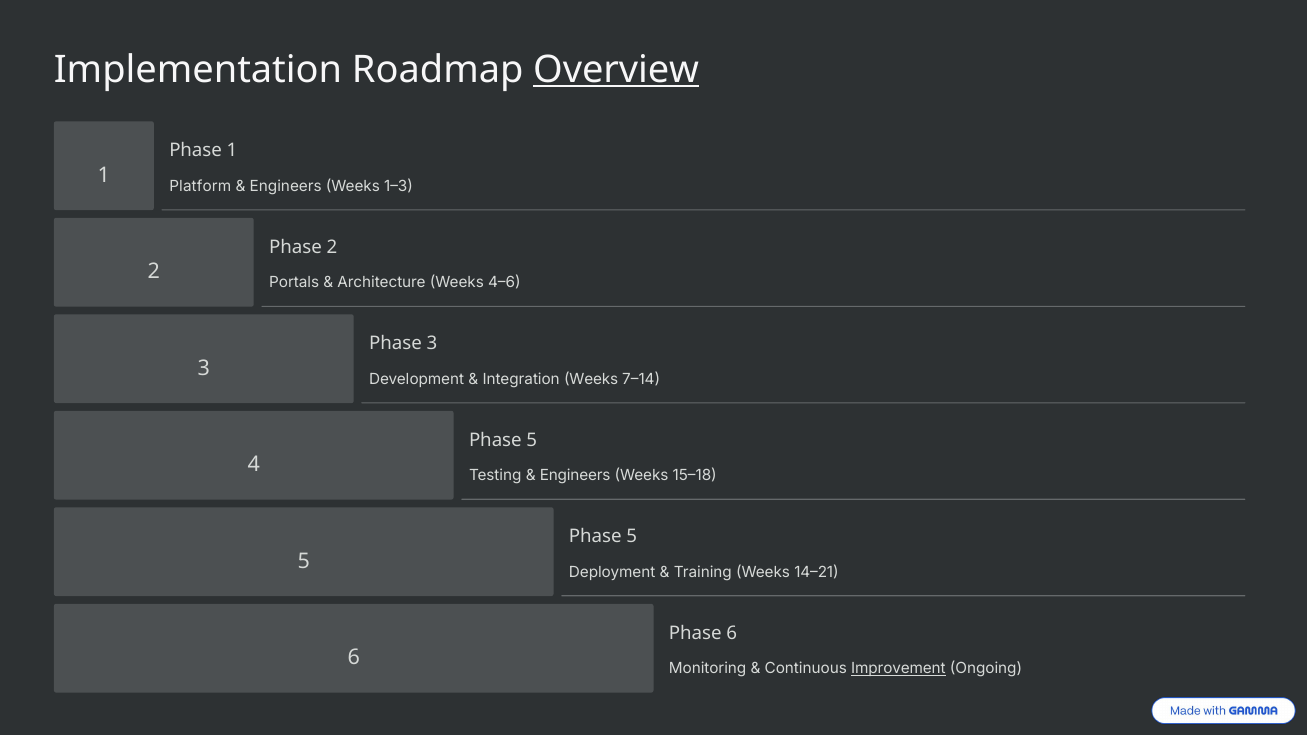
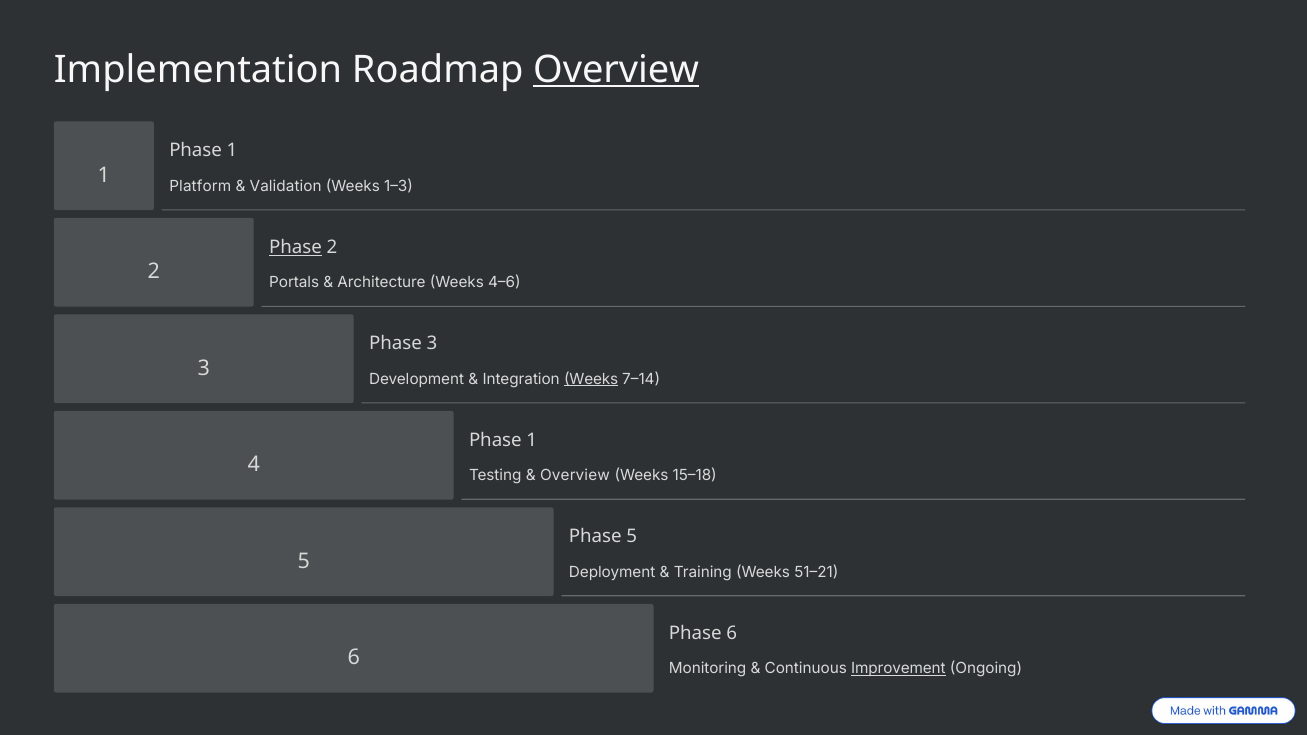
Engineers: Engineers -> Validation (286, 186)
Phase underline: none -> present (296, 247)
Weeks underline: none -> present (591, 379)
5: 5 -> 1 (532, 440)
Engineers: Engineers -> Overview (575, 476)
14–21: 14–21 -> 51–21 (816, 572)
